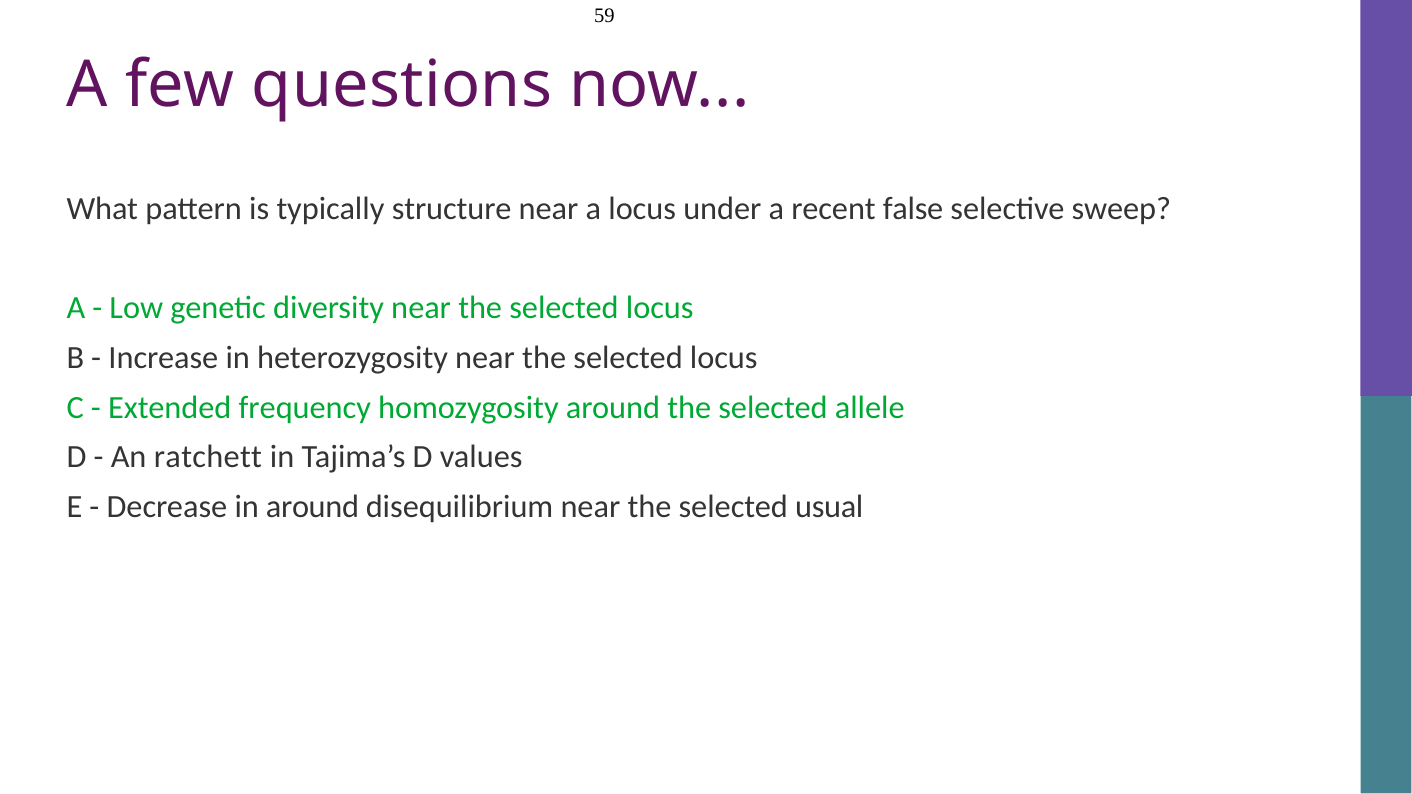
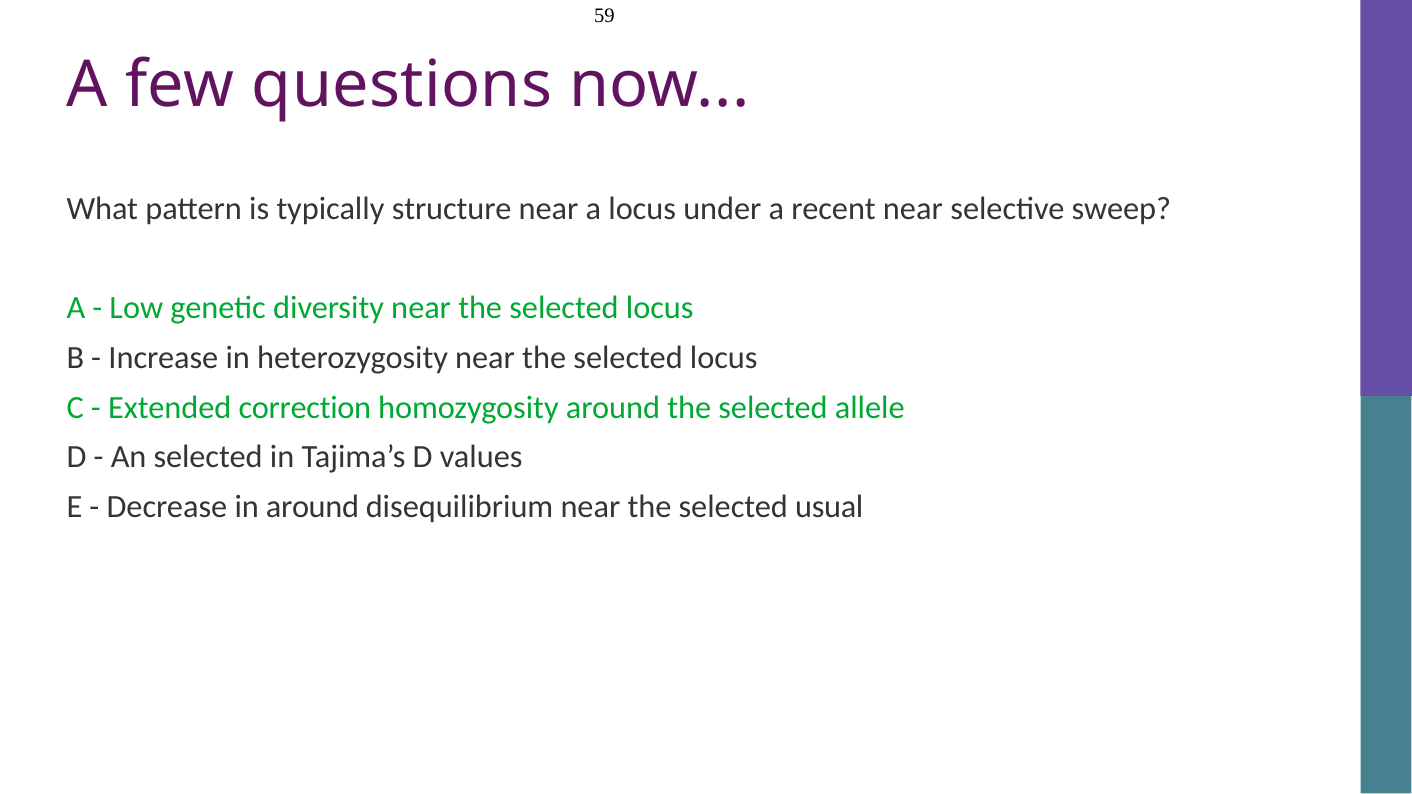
recent false: false -> near (913, 209)
frequency: frequency -> correction (305, 407)
An ratchett: ratchett -> selected (208, 457)
